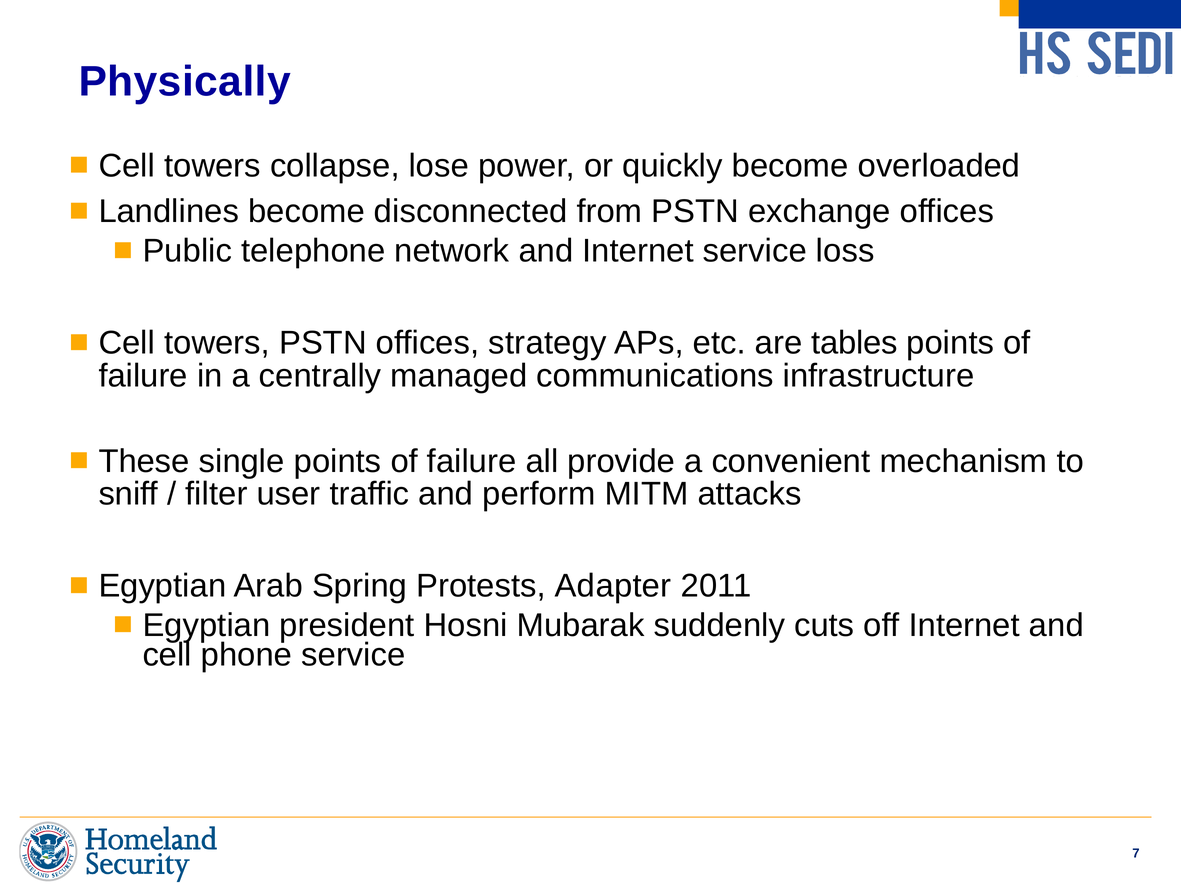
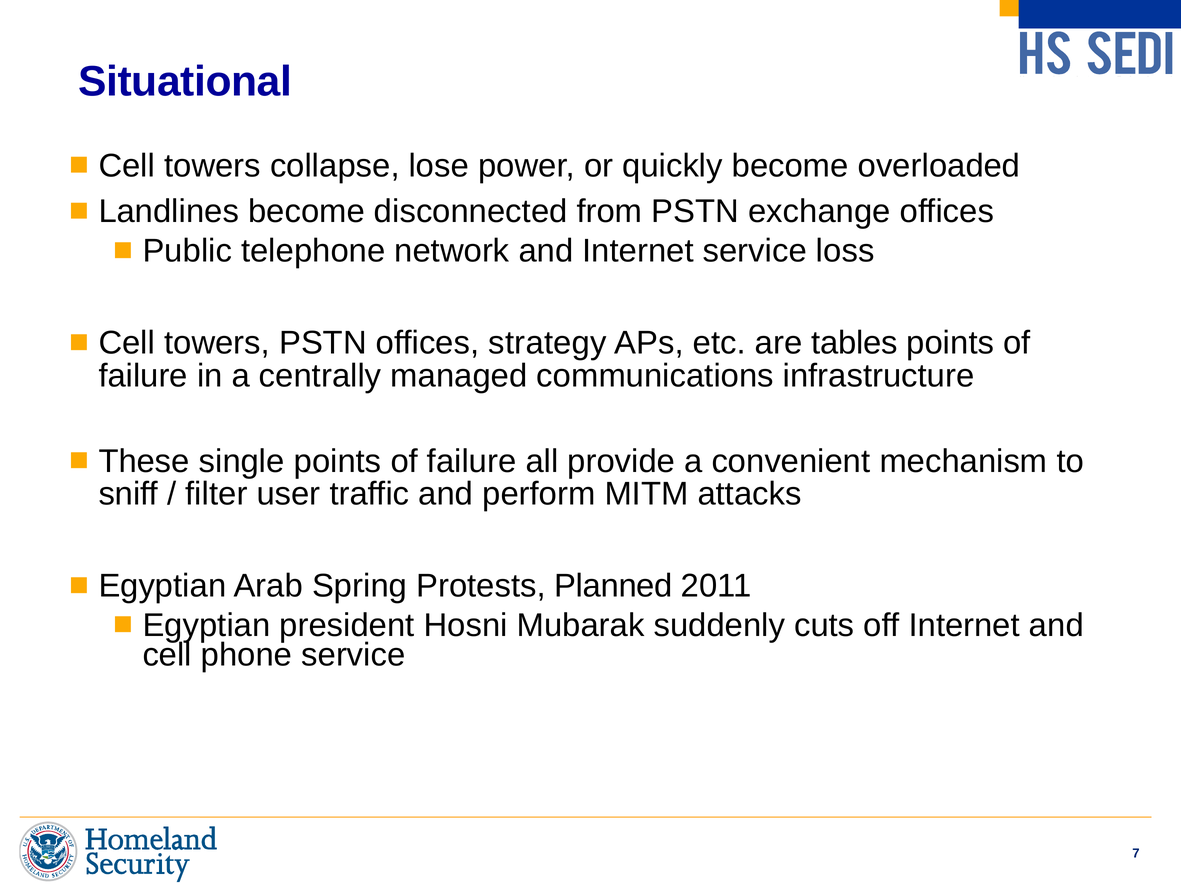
Physically: Physically -> Situational (185, 82)
Adapter: Adapter -> Planned (613, 586)
